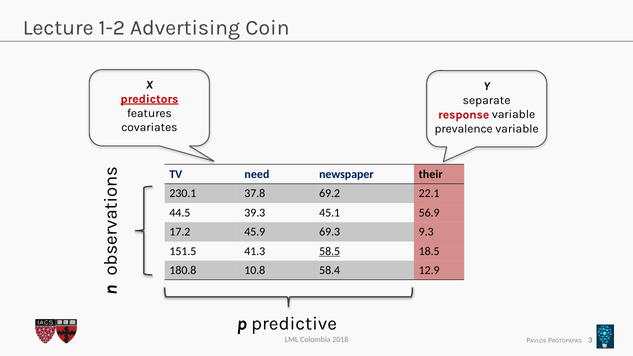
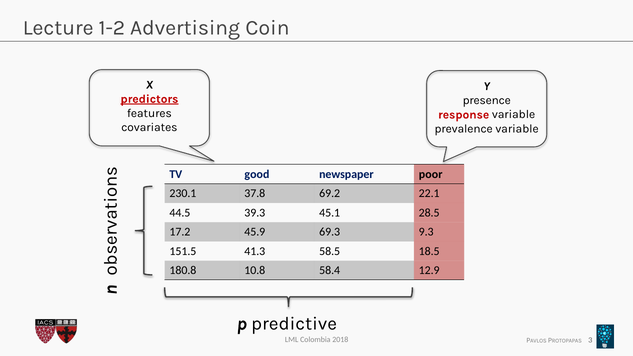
separate: separate -> presence (487, 100)
need: need -> good (257, 174)
their: their -> poor (431, 174)
56.9: 56.9 -> 28.5 (429, 213)
58.5 underline: present -> none (330, 251)
